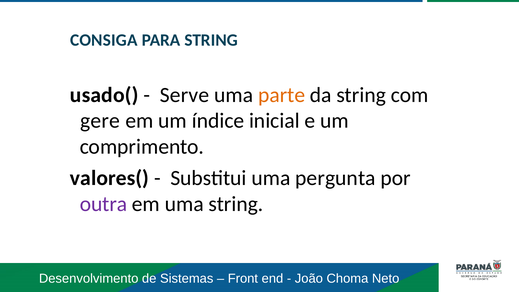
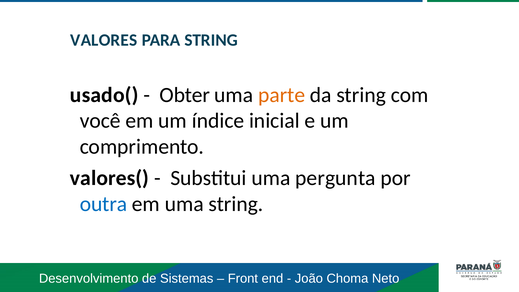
CONSIGA: CONSIGA -> VALORES (104, 40)
Serve: Serve -> Obter (185, 95)
gere: gere -> você (100, 121)
outra colour: purple -> blue (103, 204)
